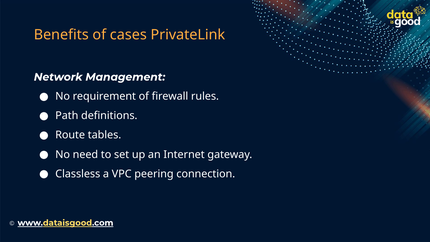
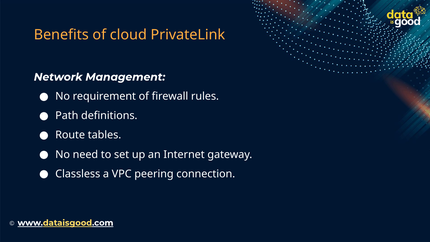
cases: cases -> cloud (128, 35)
